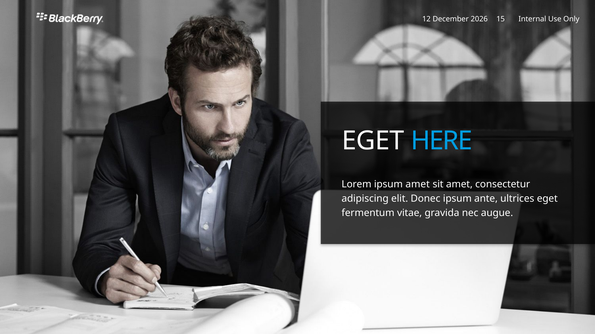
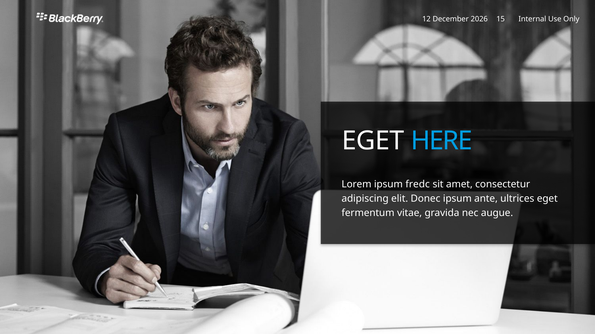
ipsum amet: amet -> fredc (418, 185)
